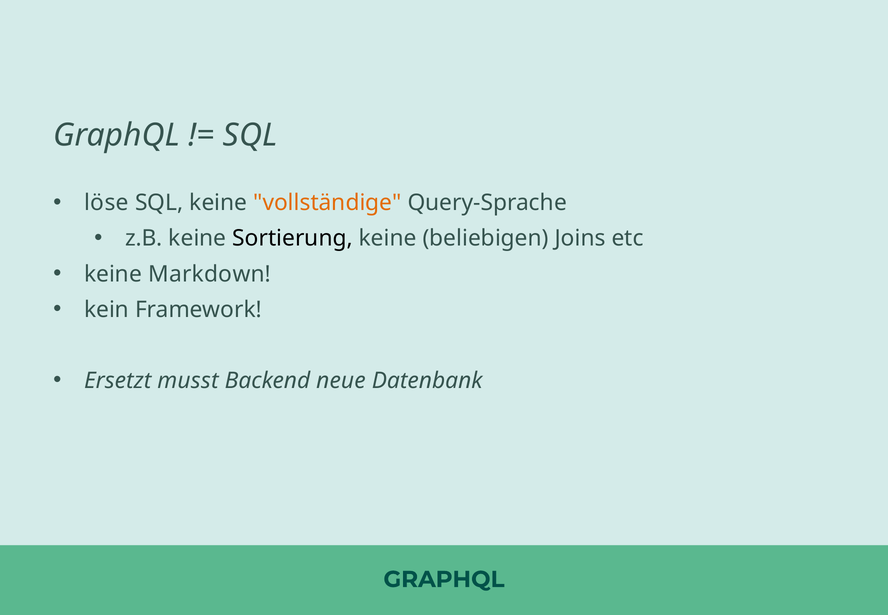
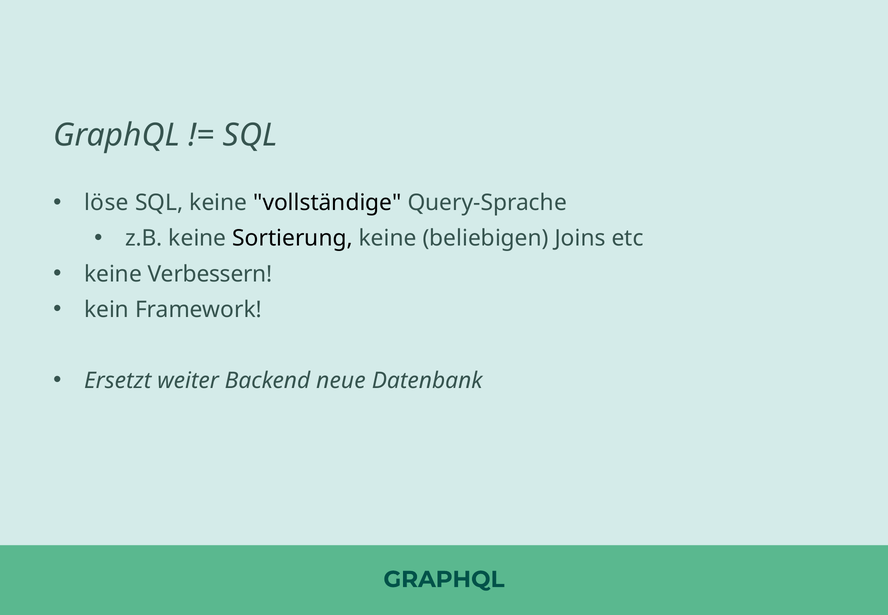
vollständige colour: orange -> black (327, 203)
Markdown: Markdown -> Verbessern (210, 274)
musst: musst -> weiter (188, 380)
